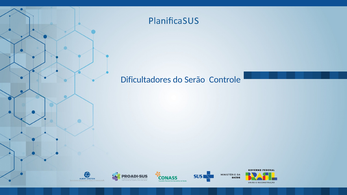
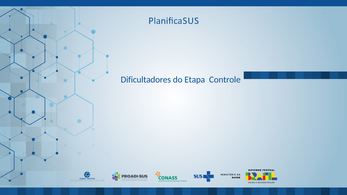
Serão: Serão -> Etapa (195, 80)
